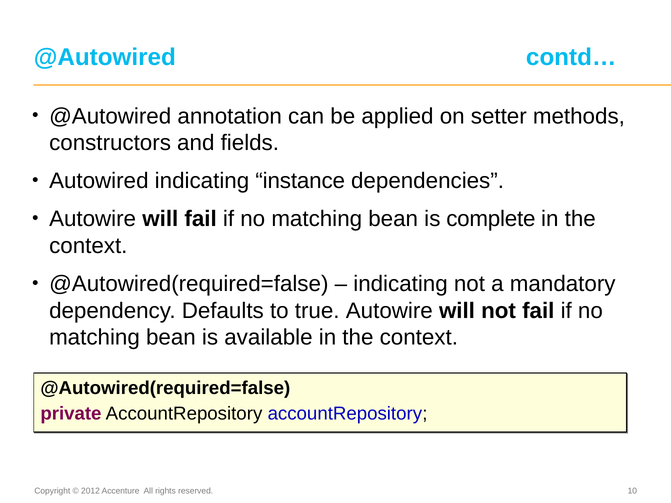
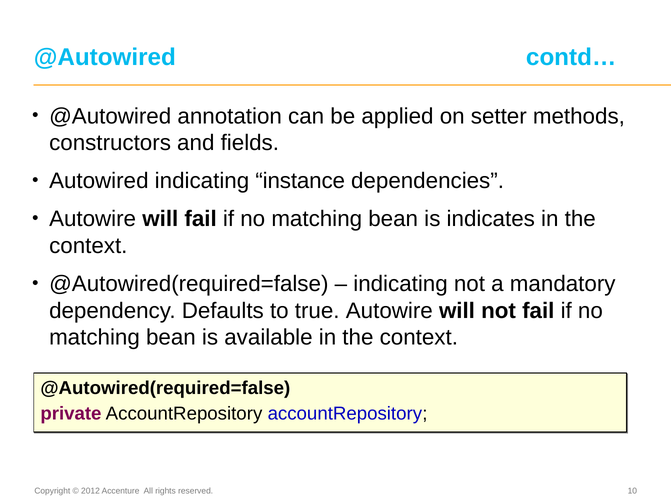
complete: complete -> indicates (491, 219)
